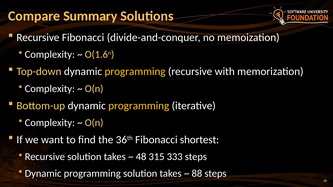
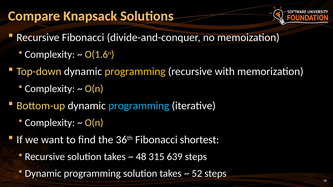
Summary: Summary -> Knapsack (90, 16)
programming colour: yellow -> light blue (139, 106)
333: 333 -> 639 (175, 157)
88: 88 -> 52 (197, 174)
